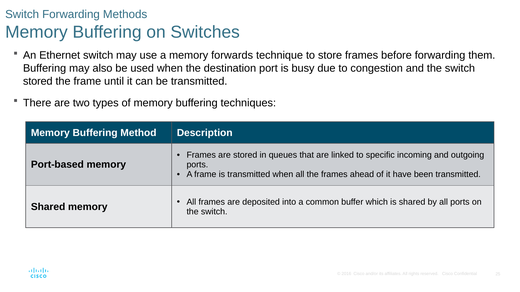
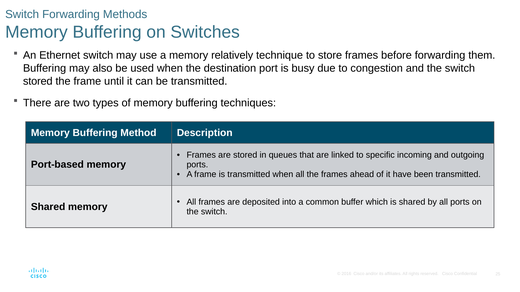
forwards: forwards -> relatively (232, 55)
